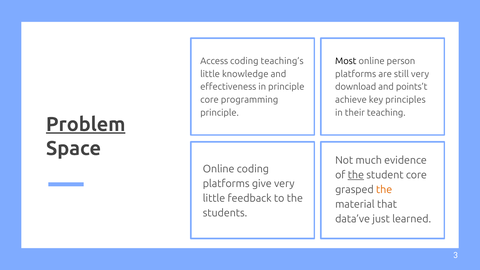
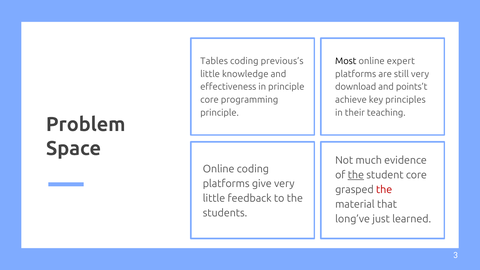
Access: Access -> Tables (214, 61)
teaching’s: teaching’s -> previous’s (282, 61)
person: person -> expert (401, 61)
Problem underline: present -> none (86, 124)
the colour: orange -> red (384, 190)
data’ve: data’ve -> long’ve (353, 219)
